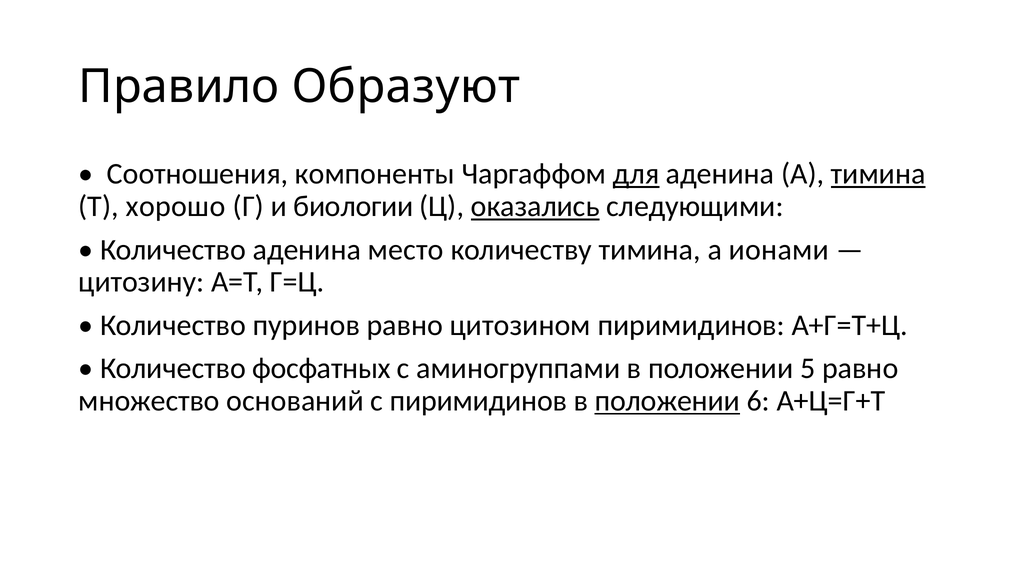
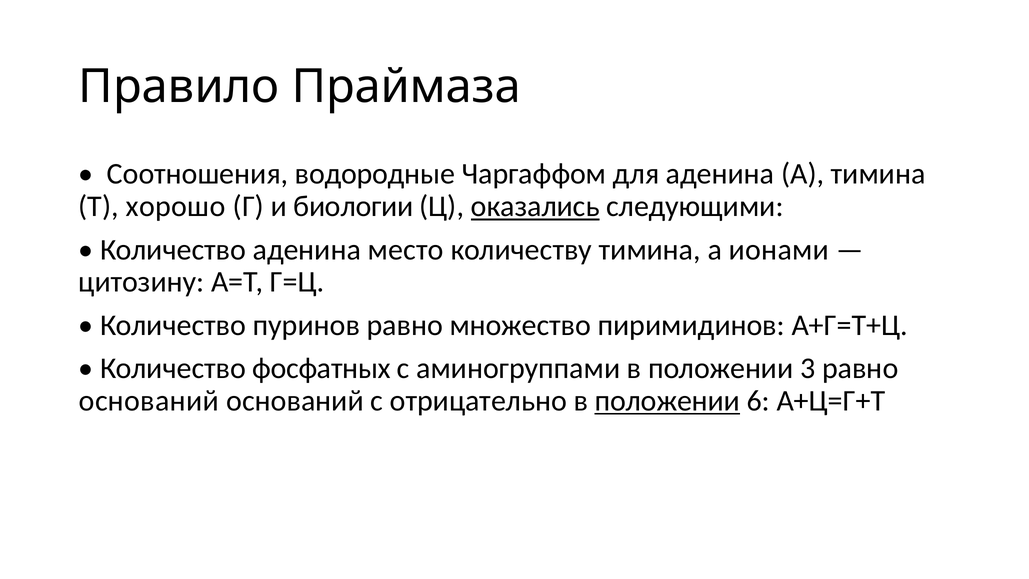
Образуют: Образуют -> Праймаза (406, 86)
компоненты: компоненты -> водородные (375, 174)
для underline: present -> none (636, 174)
тимина underline: present -> none (878, 174)
цитозином: цитозином -> множество (520, 325)
5: 5 -> 3 (808, 368)
множество: множество -> оснований (149, 401)
с пиримидинов: пиримидинов -> отрицательно (478, 401)
